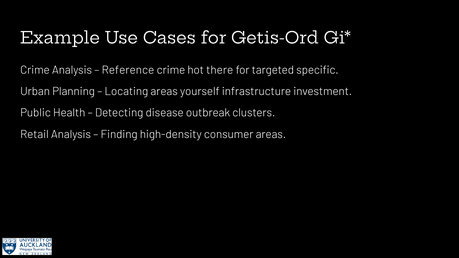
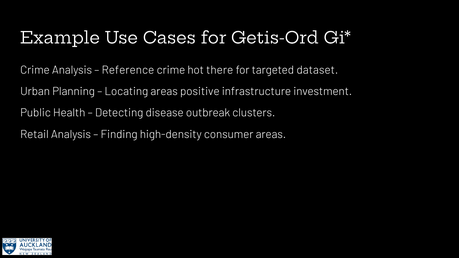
specific: specific -> dataset (317, 70)
yourself: yourself -> positive (200, 92)
